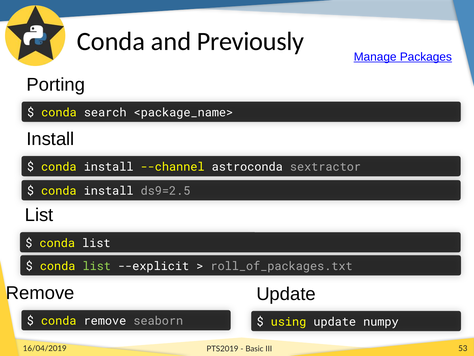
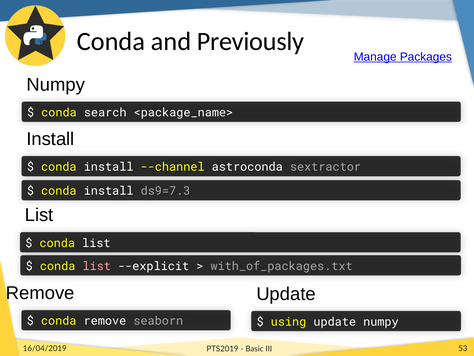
Porting: Porting -> Numpy (56, 84)
ds9=2.5: ds9=2.5 -> ds9=7.3 (165, 191)
list colour: light green -> pink (97, 266)
roll_of_packages.txt: roll_of_packages.txt -> with_of_packages.txt (282, 266)
